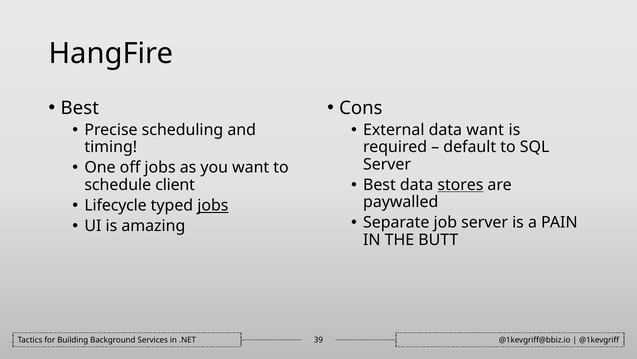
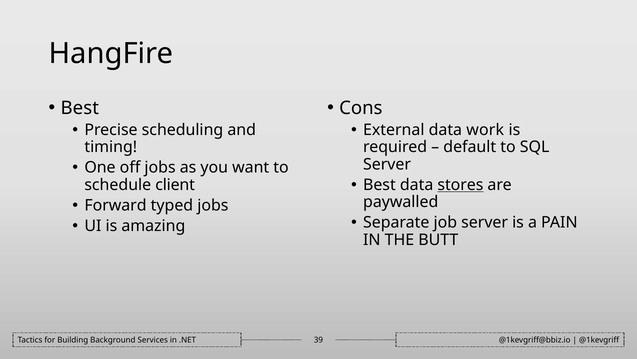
data want: want -> work (485, 130)
Lifecycle: Lifecycle -> Forward (115, 205)
jobs underline: present -> none (213, 205)
